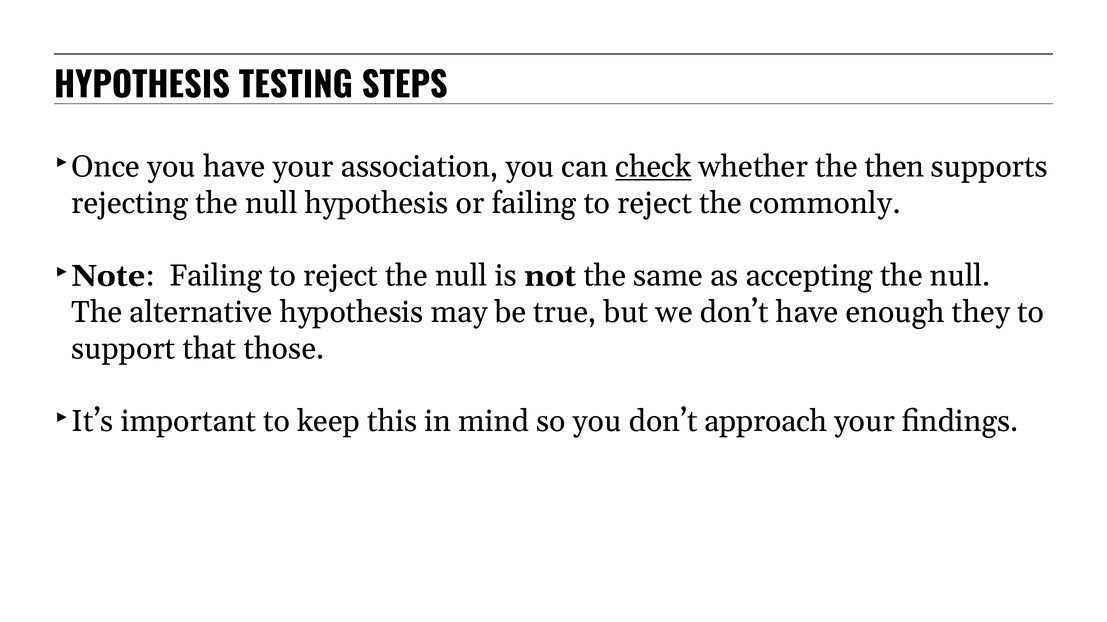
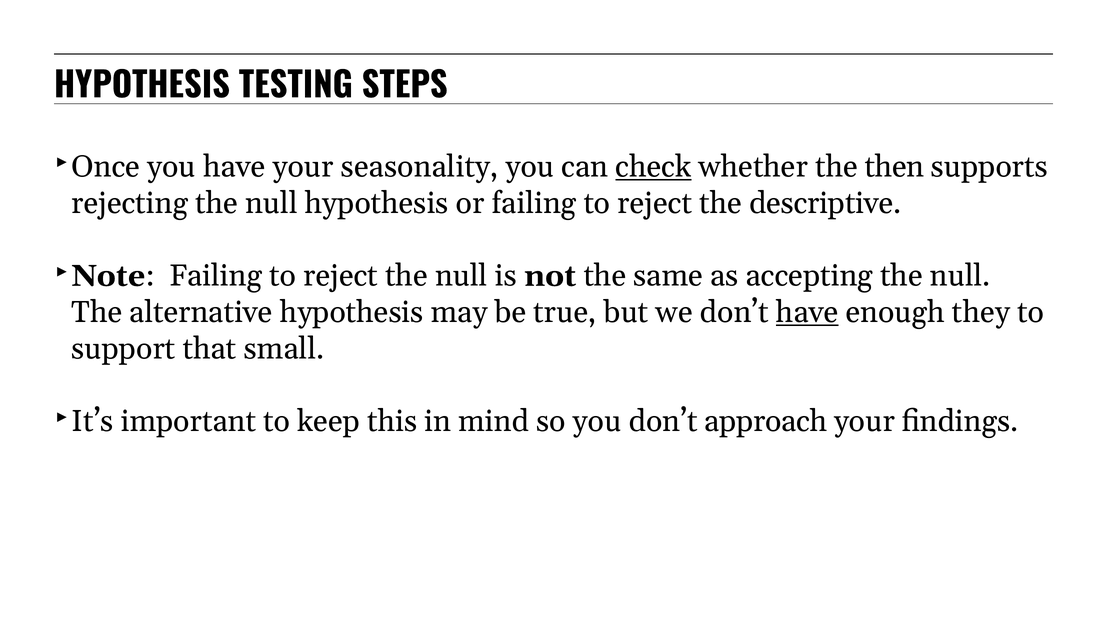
association: association -> seasonality (420, 167)
commonly: commonly -> descriptive (825, 203)
have underline: none -> present (807, 312)
those: those -> small (284, 348)
